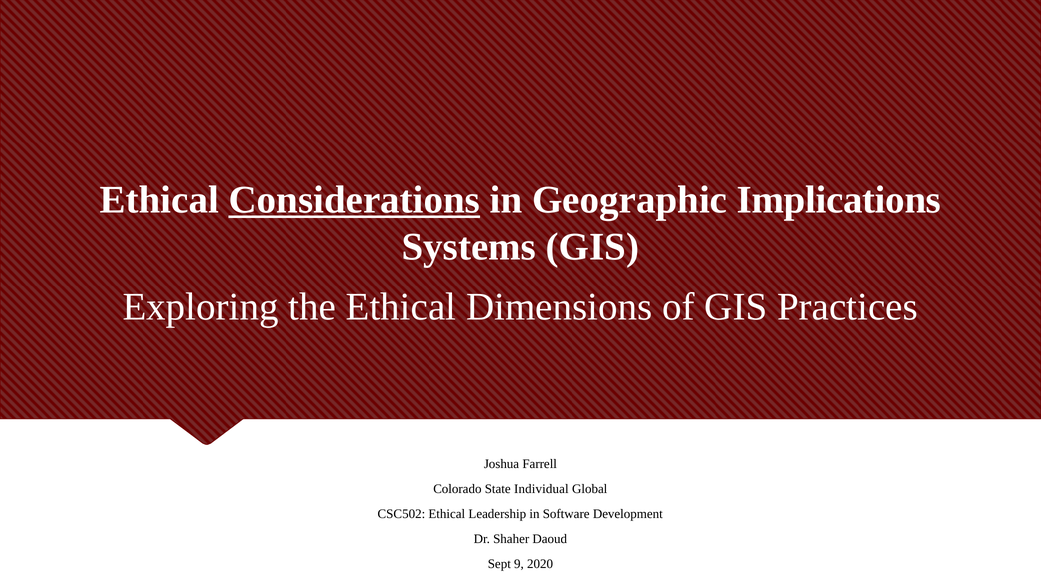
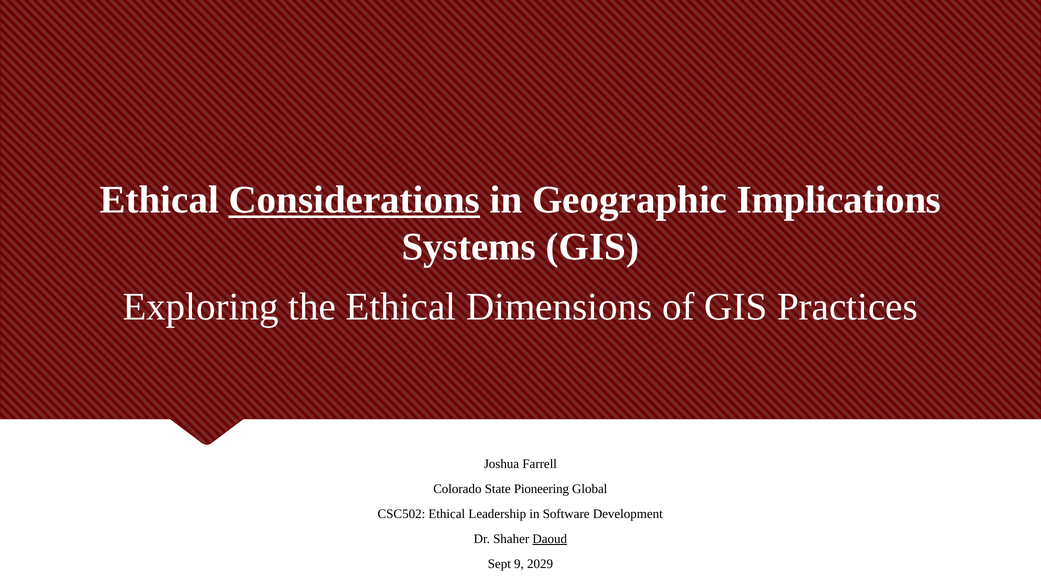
Individual: Individual -> Pioneering (541, 488)
Daoud underline: none -> present (550, 538)
2020: 2020 -> 2029 (540, 563)
